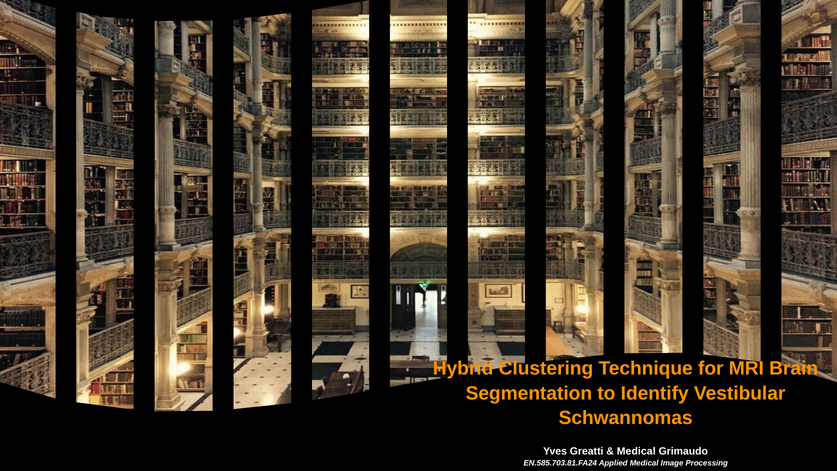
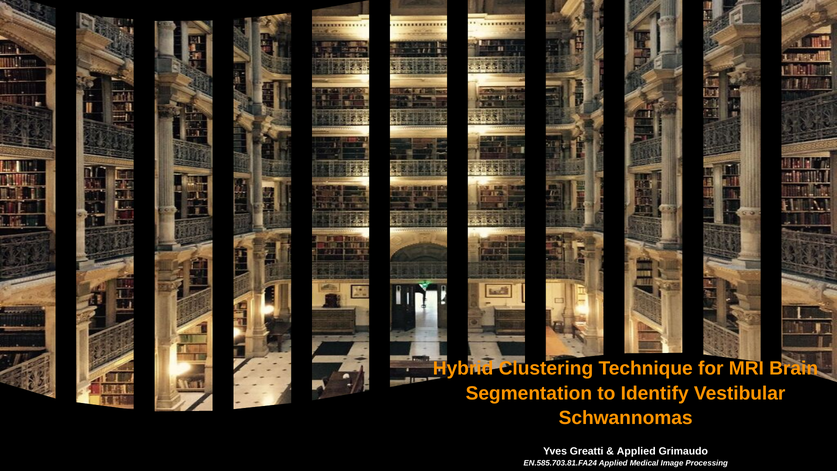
Medical: Medical -> Applied (636, 451)
